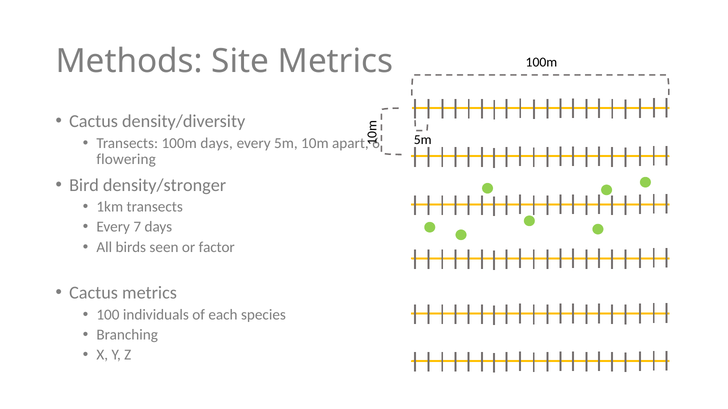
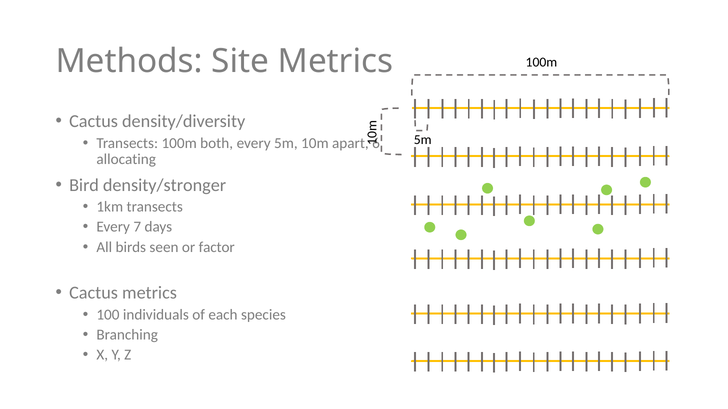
100m days: days -> both (217, 143)
flowering: flowering -> allocating (126, 160)
